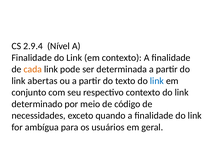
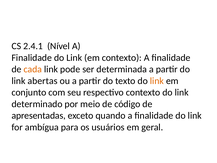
2.9.4: 2.9.4 -> 2.4.1 (33, 46)
link colour: blue -> orange (157, 81)
necessidades: necessidades -> apresentadas (39, 115)
